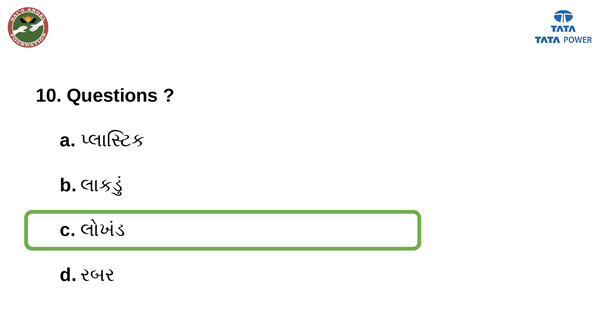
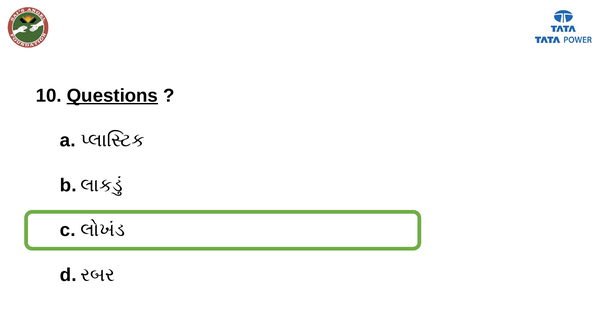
Questions underline: none -> present (112, 96)
